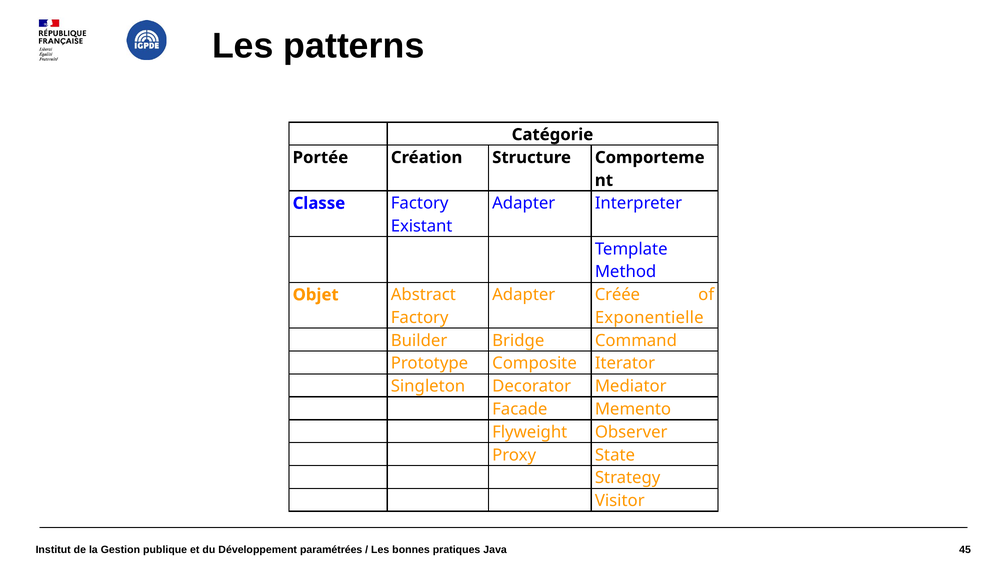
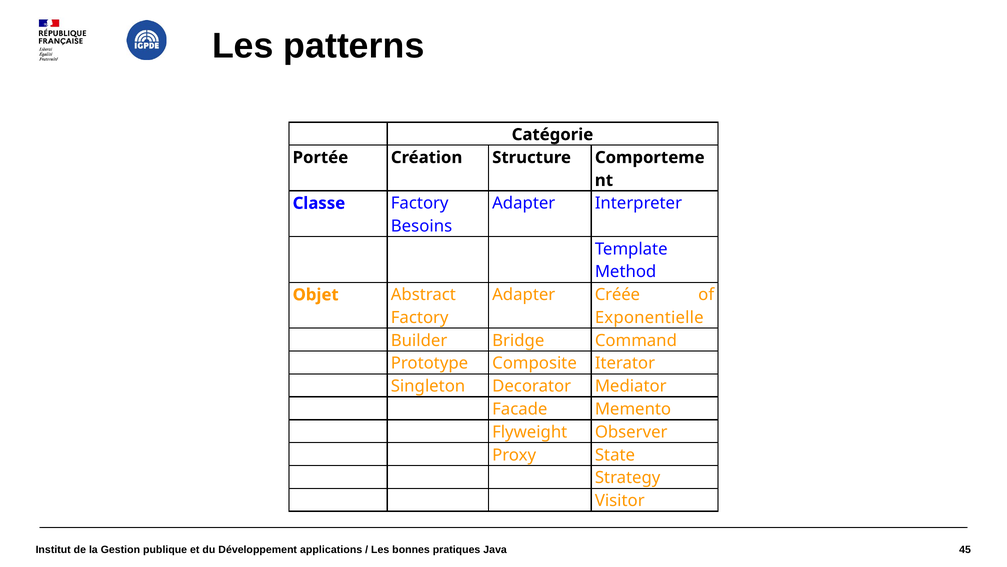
Existant: Existant -> Besoins (422, 226)
paramétrées: paramétrées -> applications (331, 549)
